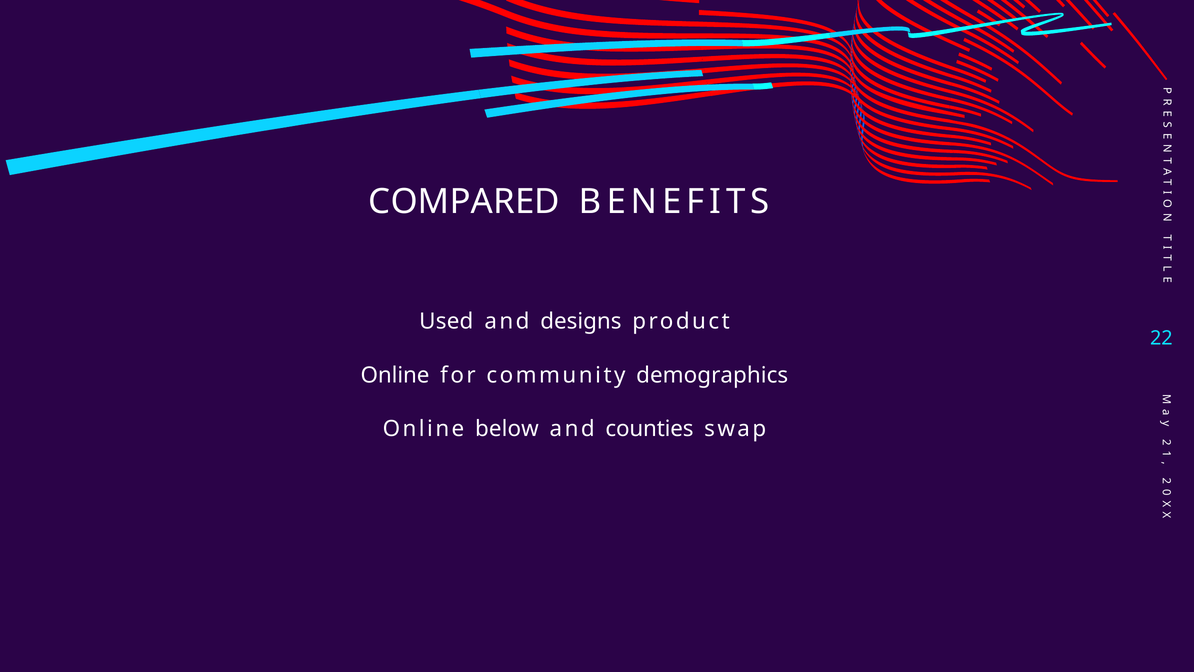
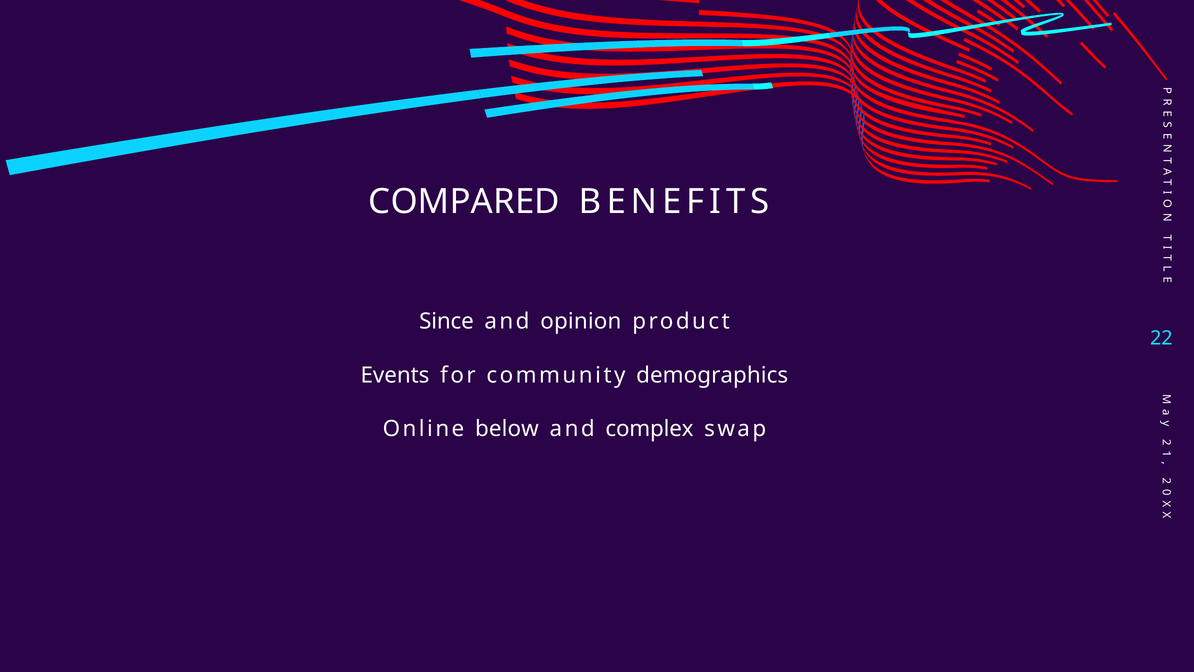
Used: Used -> Since (447, 321)
designs: designs -> opinion (581, 321)
Online: Online -> Events (395, 375)
counties: counties -> complex (650, 429)
